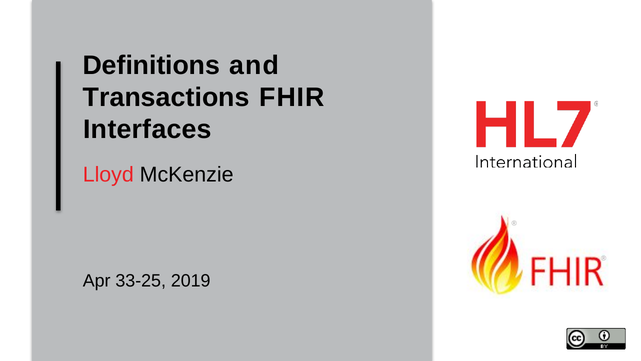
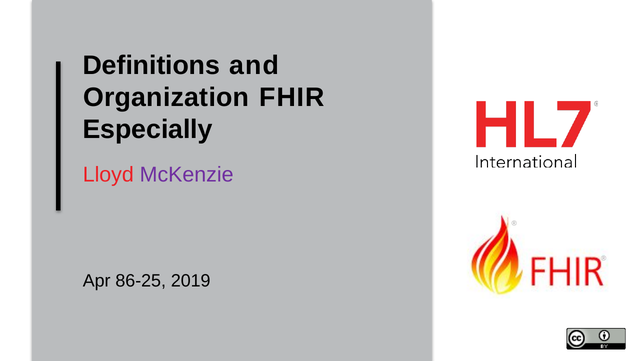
Transactions: Transactions -> Organization (166, 97)
Interfaces: Interfaces -> Especially (148, 129)
McKenzie colour: black -> purple (187, 175)
33-25: 33-25 -> 86-25 (141, 280)
